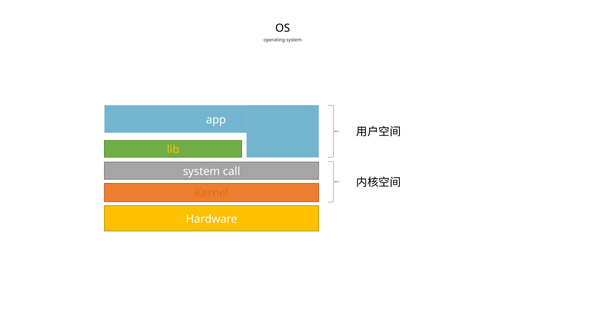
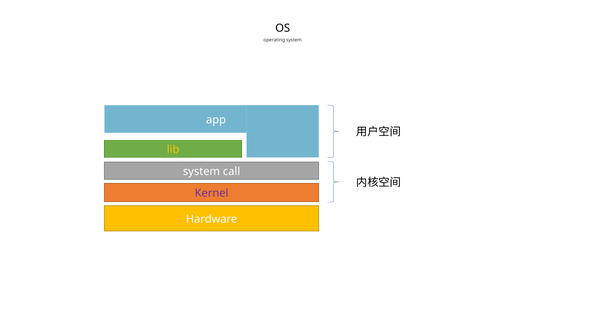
Kernel colour: orange -> purple (212, 193)
